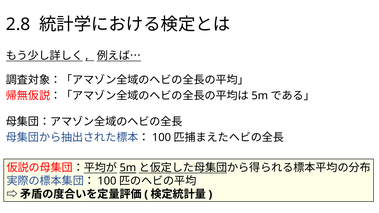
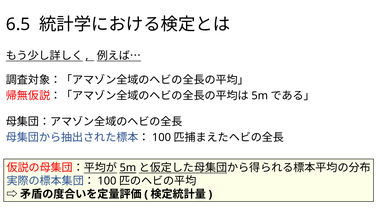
2.8: 2.8 -> 6.5 (18, 24)
